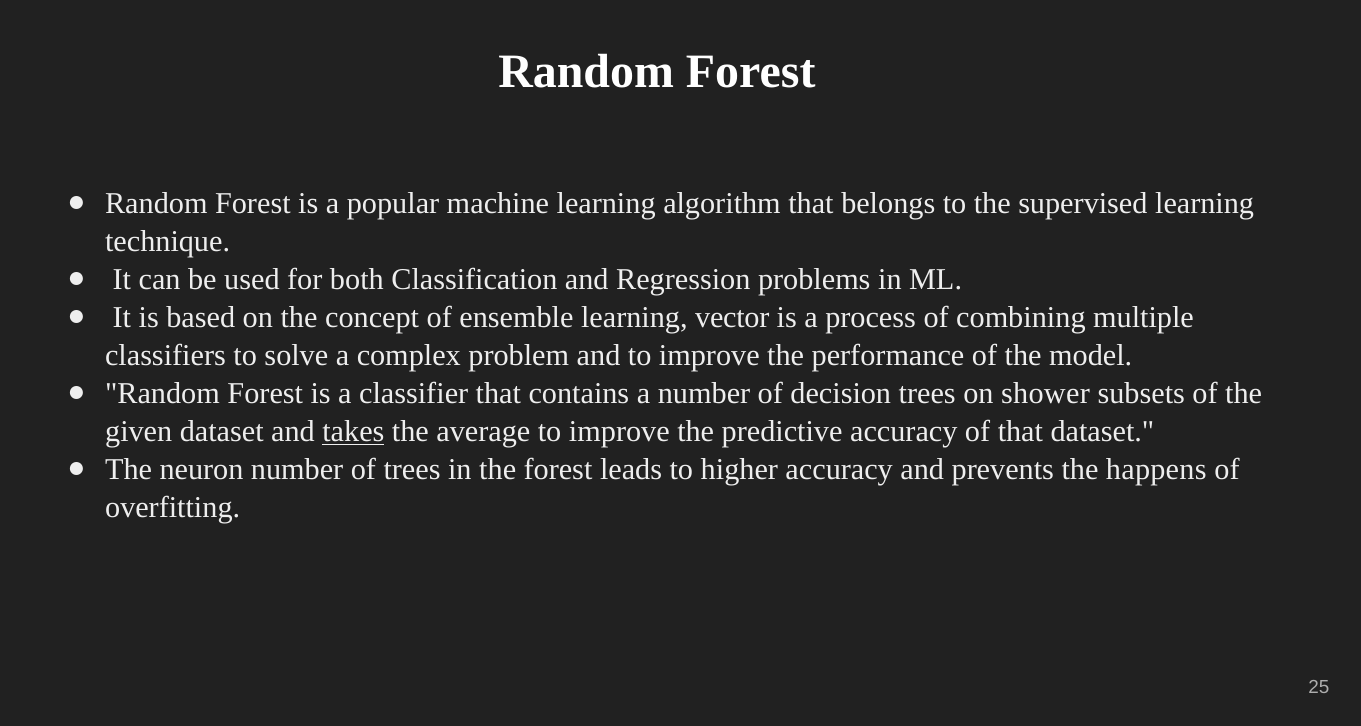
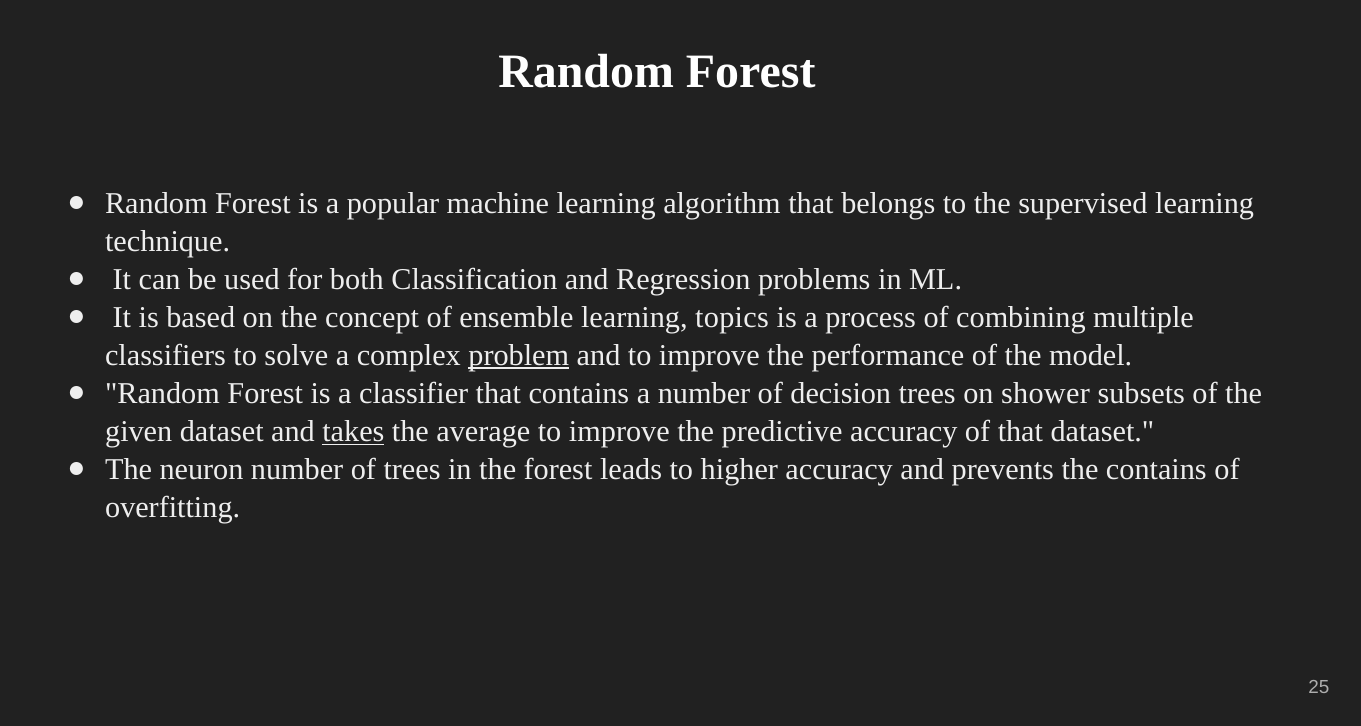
vector: vector -> topics (732, 317)
problem underline: none -> present (519, 355)
the happens: happens -> contains (1156, 470)
